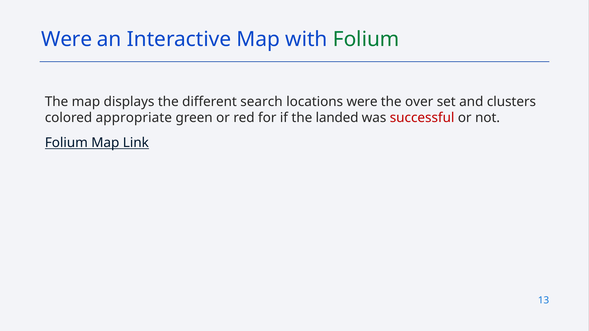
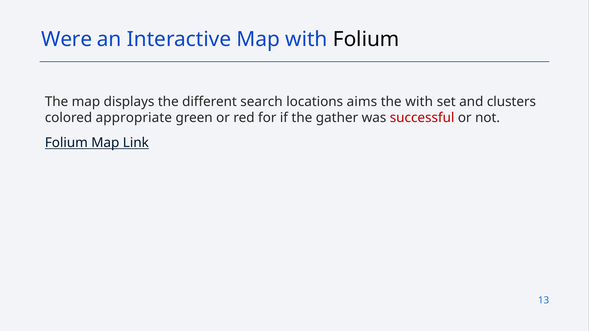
Folium colour: green -> black (366, 39)
locations were: were -> aims (362, 102)
the over: over -> with (419, 102)
landed: landed -> gather (337, 118)
